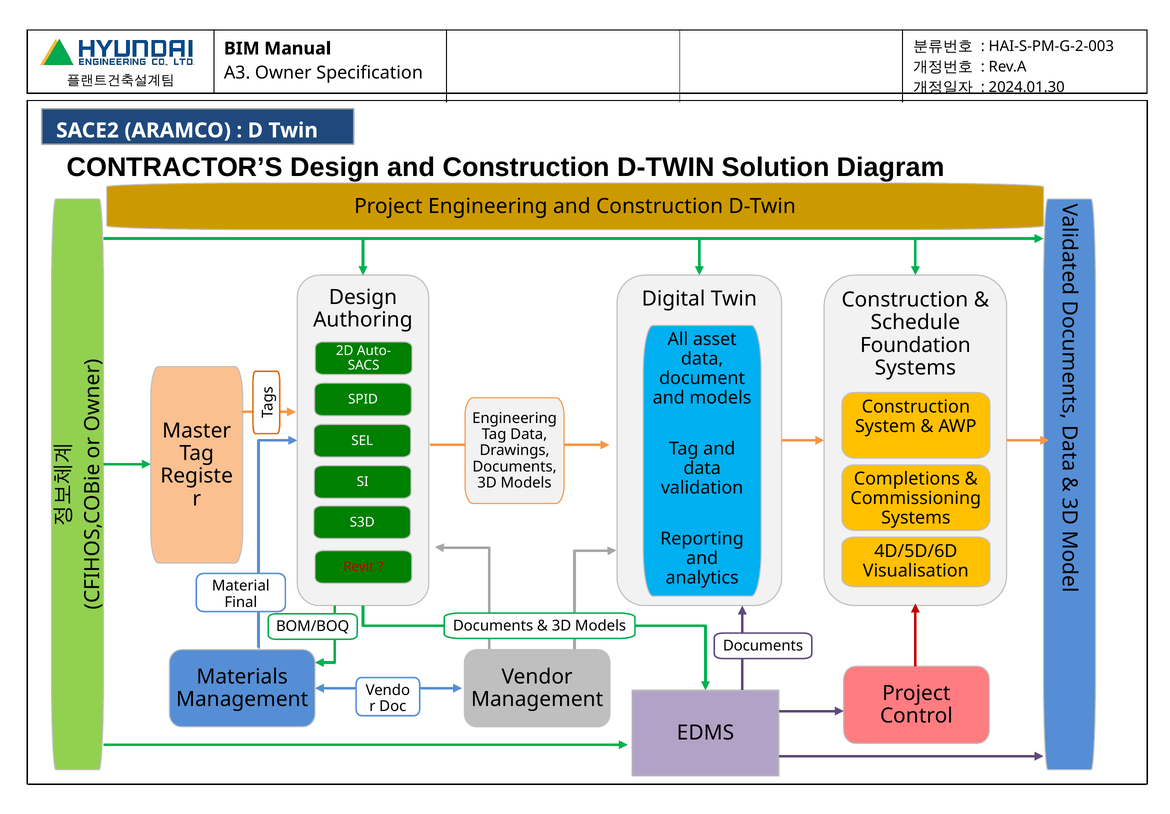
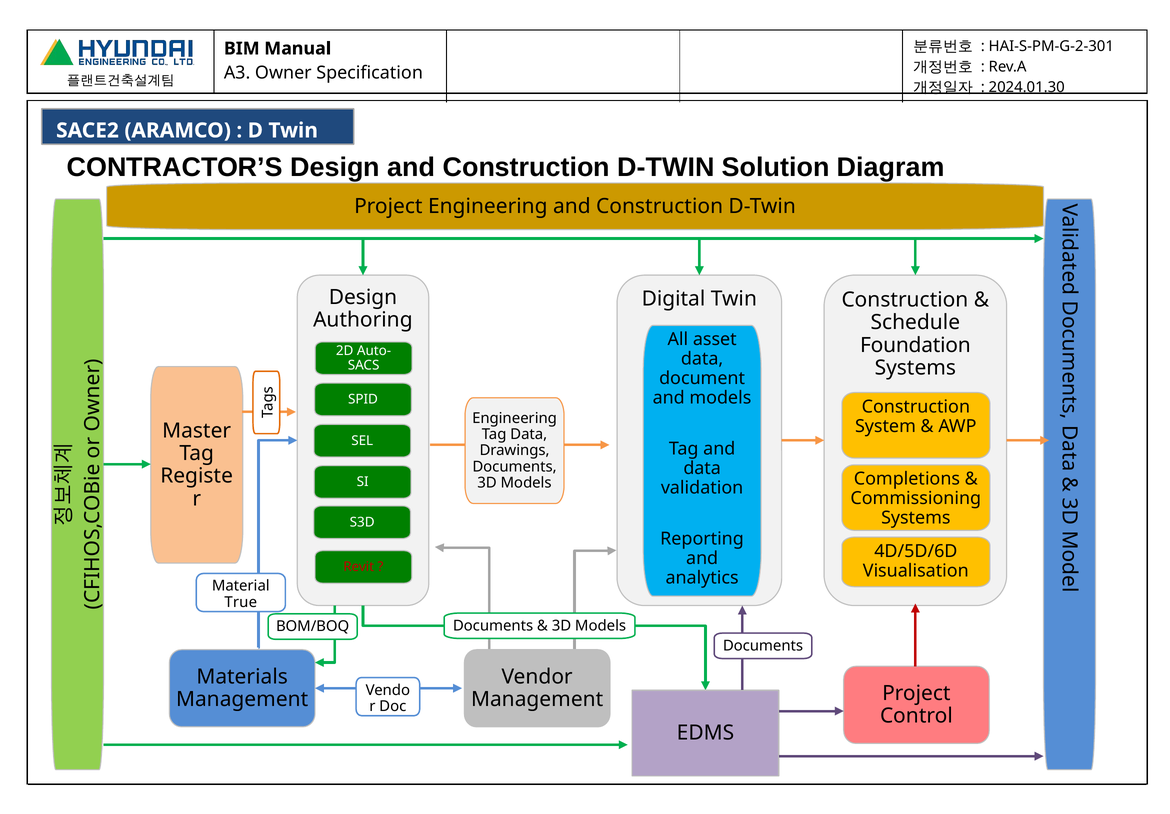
HAI-S-PM-G-2-003: HAI-S-PM-G-2-003 -> HAI-S-PM-G-2-301 (1051, 46)
Final: Final -> True (241, 602)
